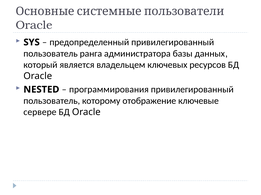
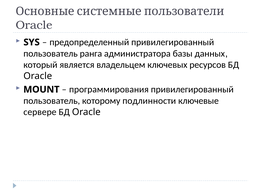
NESTED: NESTED -> MOUNT (41, 90)
отображение: отображение -> подлинности (149, 101)
